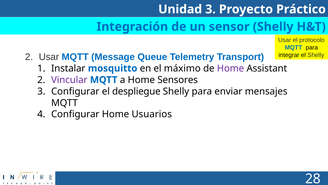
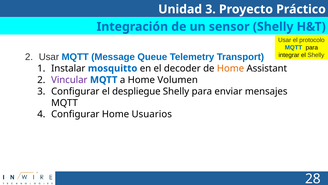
máximo: máximo -> decoder (182, 68)
Home colour: purple -> orange (231, 68)
Sensores: Sensores -> Volumen (178, 80)
